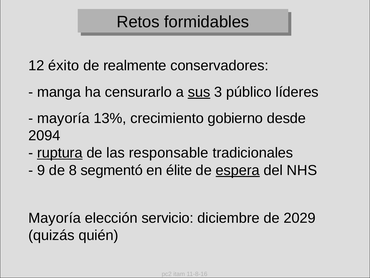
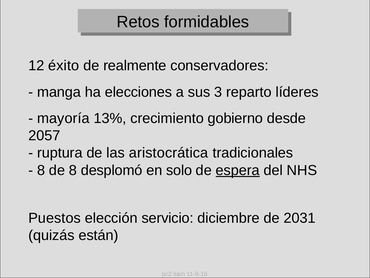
censurarlo: censurarlo -> elecciones (138, 92)
sus underline: present -> none (199, 92)
público: público -> reparto (249, 92)
2094: 2094 -> 2057 (44, 135)
ruptura underline: present -> none (60, 153)
responsable: responsable -> aristocrática (169, 153)
9: 9 -> 8 (41, 170)
segmentó: segmentó -> desplomó (112, 170)
élite: élite -> solo (179, 170)
Mayoría: Mayoría -> Puestos (55, 218)
2029: 2029 -> 2031 (300, 218)
quién: quién -> están (98, 235)
